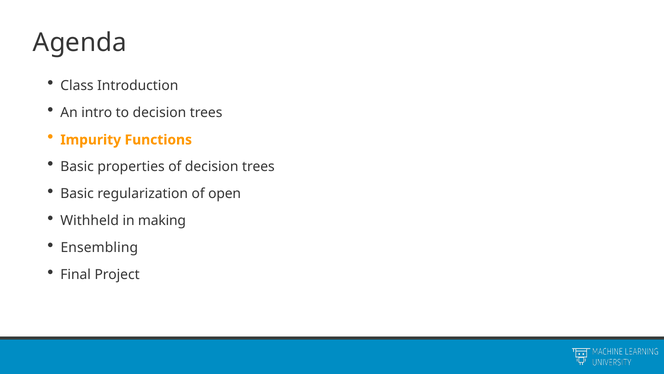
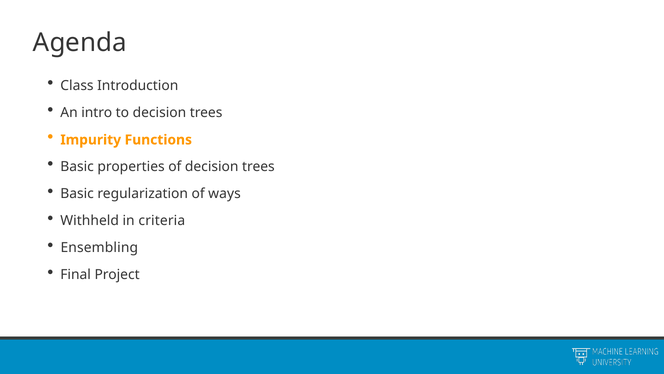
open: open -> ways (225, 194)
making: making -> criteria (162, 221)
